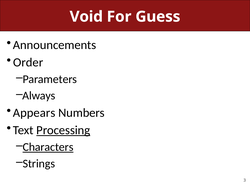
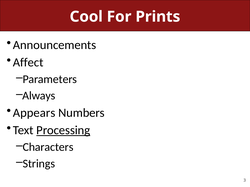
Void: Void -> Cool (86, 17)
Guess: Guess -> Prints (158, 17)
Order: Order -> Affect (28, 63)
Characters underline: present -> none (48, 147)
